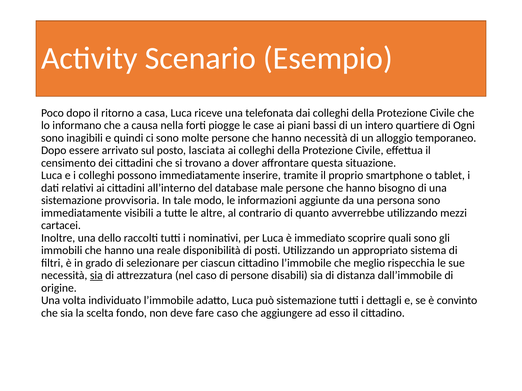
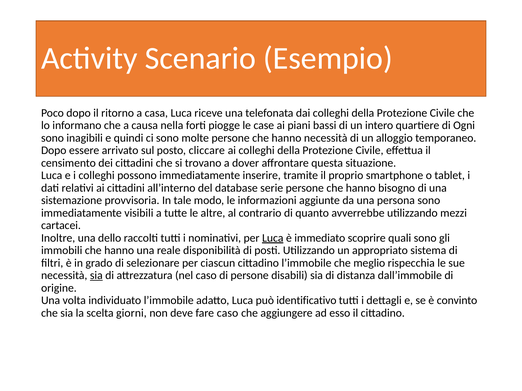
lasciata: lasciata -> cliccare (207, 151)
male: male -> serie (272, 188)
Luca underline: none -> present (273, 238)
può sistemazione: sistemazione -> identificativo (306, 301)
fondo: fondo -> giorni (131, 313)
